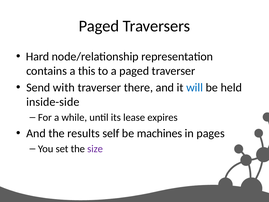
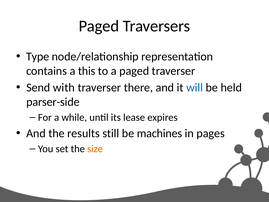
Hard: Hard -> Type (38, 56)
inside-side: inside-side -> parser-side (53, 102)
self: self -> still (111, 133)
size colour: purple -> orange (95, 149)
